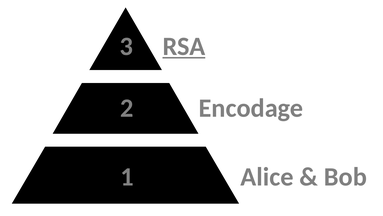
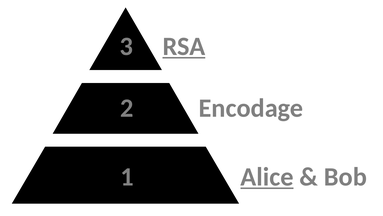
Alice underline: none -> present (267, 176)
